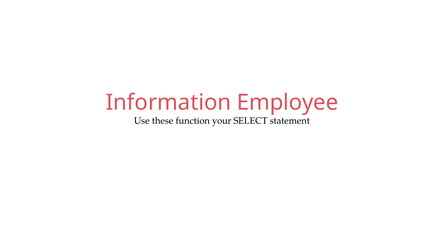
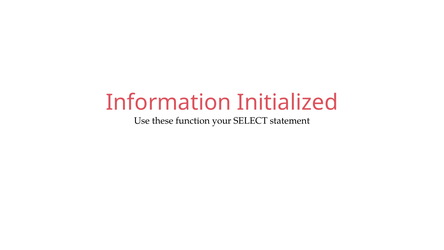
Employee: Employee -> Initialized (288, 103)
